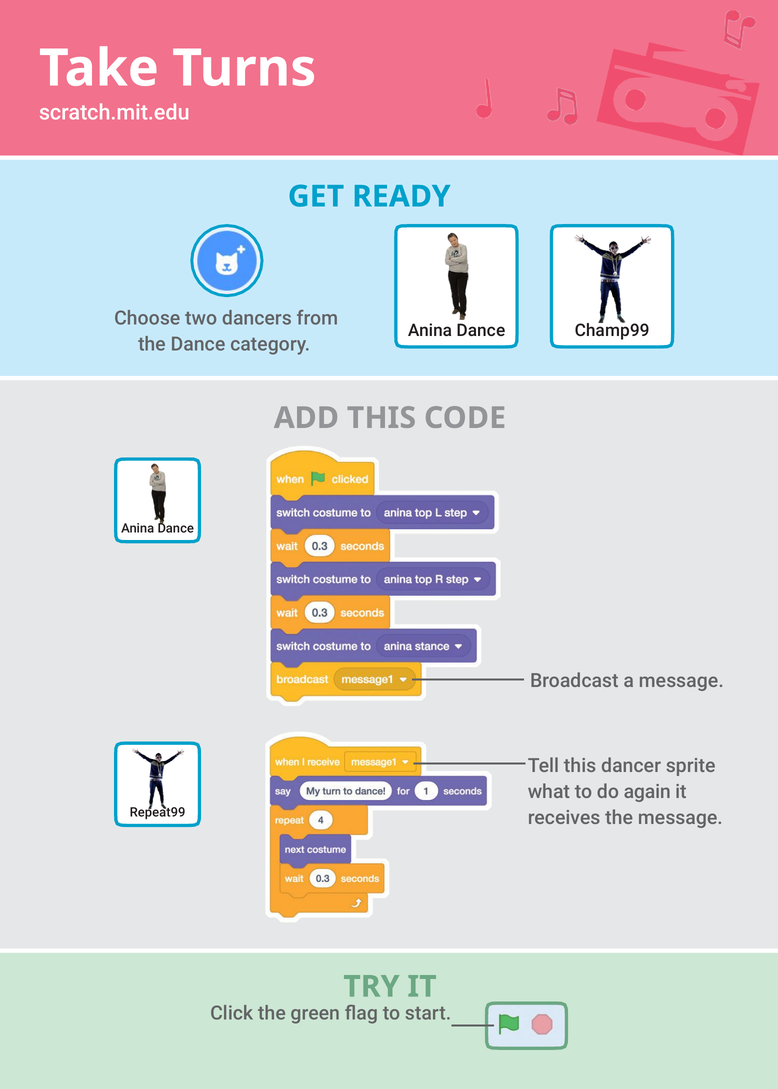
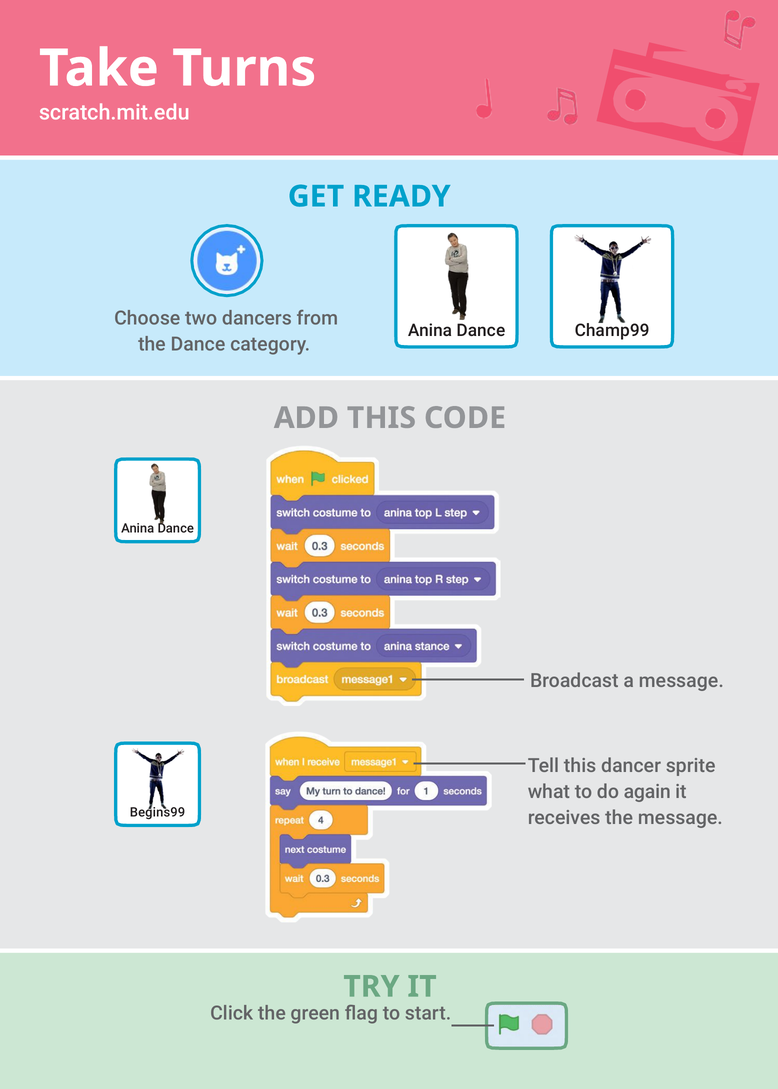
Repeat99: Repeat99 -> Begins99 (158, 812)
